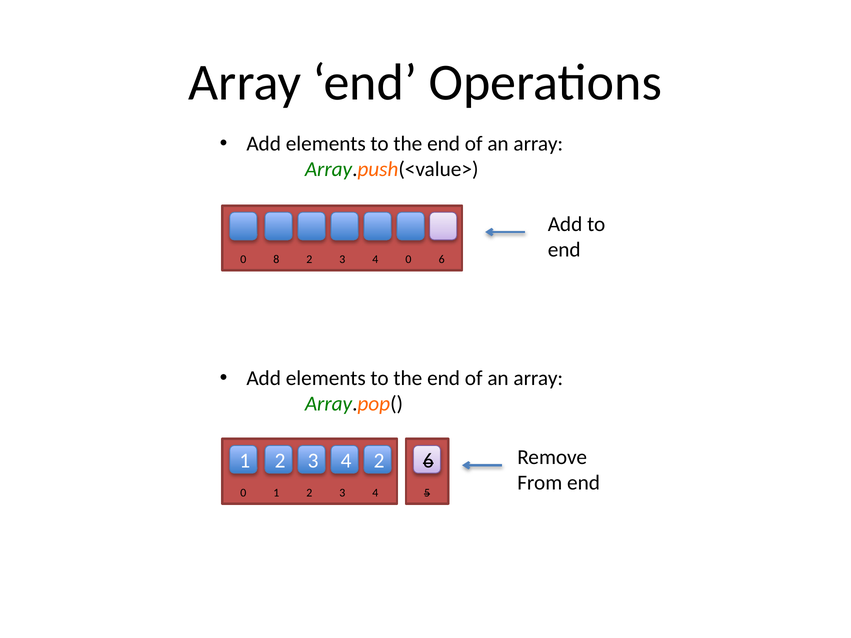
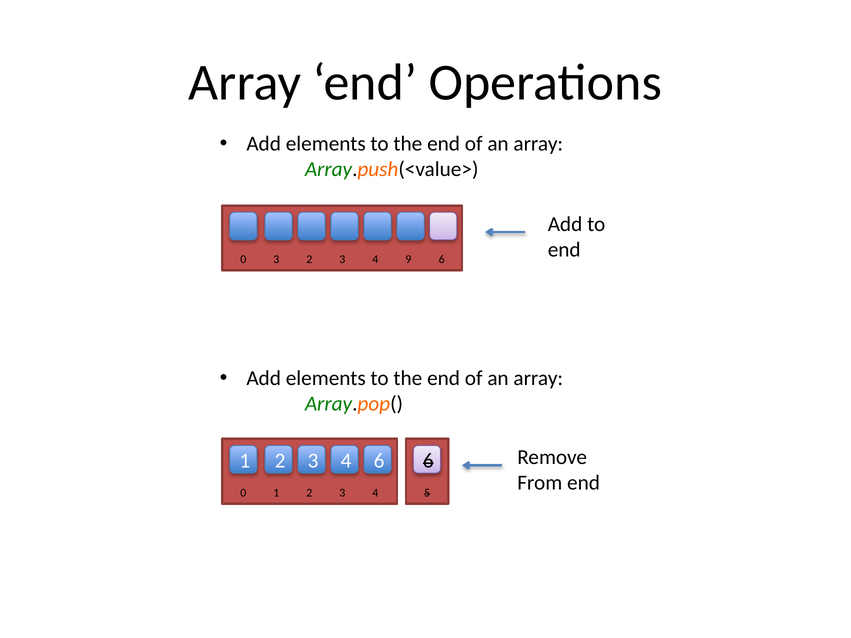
0 8: 8 -> 3 (276, 260)
4 0: 0 -> 9 (408, 260)
4 2: 2 -> 6 (379, 461)
